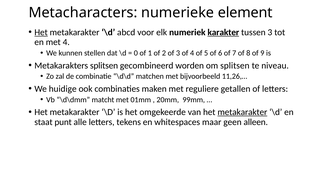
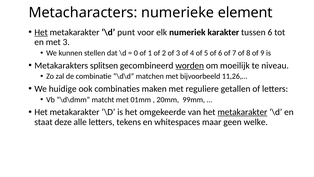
abcd: abcd -> punt (126, 32)
karakter underline: present -> none (223, 32)
tussen 3: 3 -> 6 (270, 32)
met 4: 4 -> 3 (66, 42)
worden underline: none -> present (190, 65)
om splitsen: splitsen -> moeilijk (235, 65)
punt: punt -> deze (63, 122)
alleen: alleen -> welke (256, 122)
